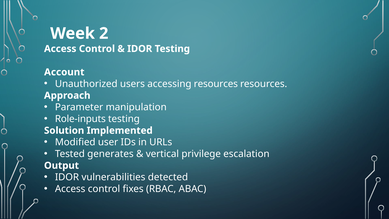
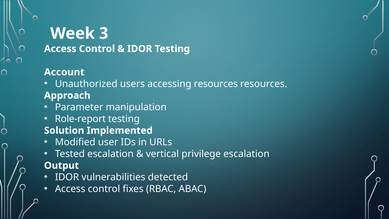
2: 2 -> 3 (104, 33)
Role-inputs: Role-inputs -> Role-report (80, 119)
Tested generates: generates -> escalation (110, 154)
